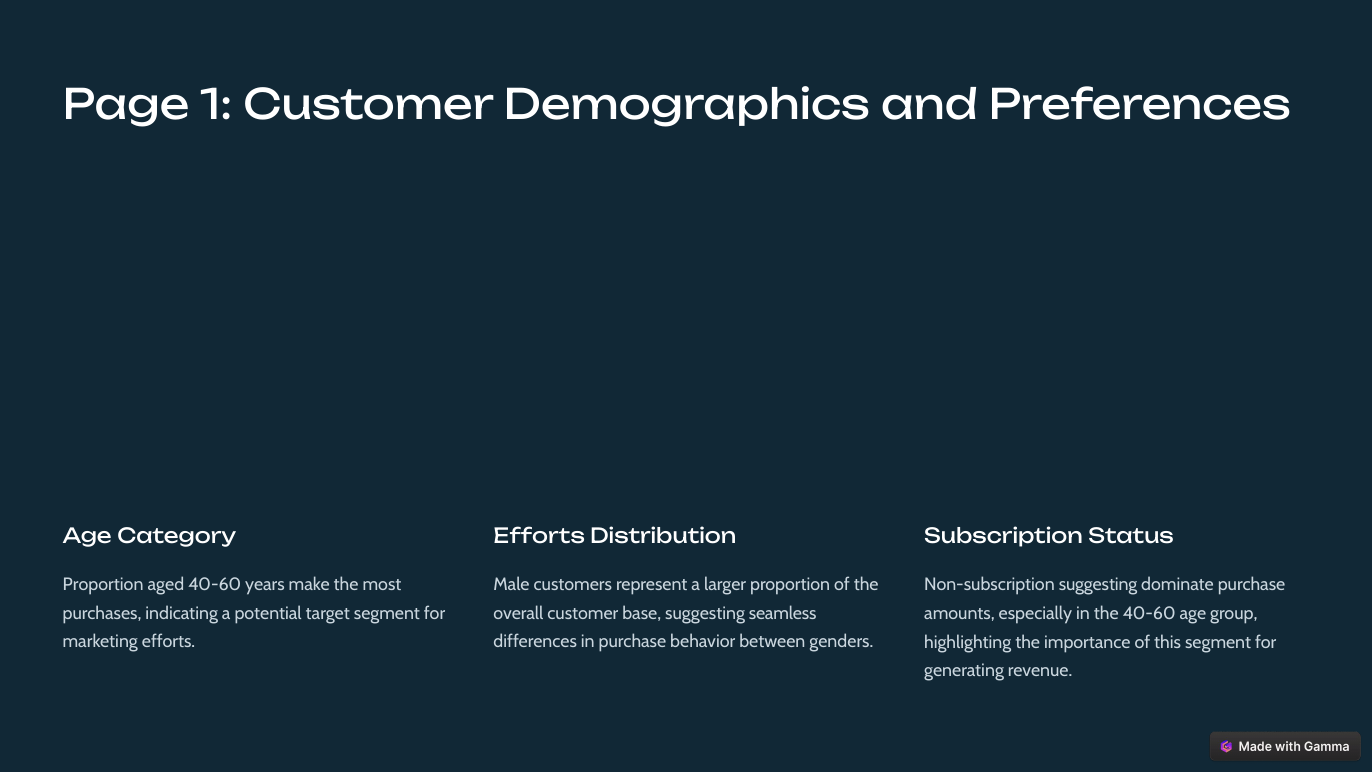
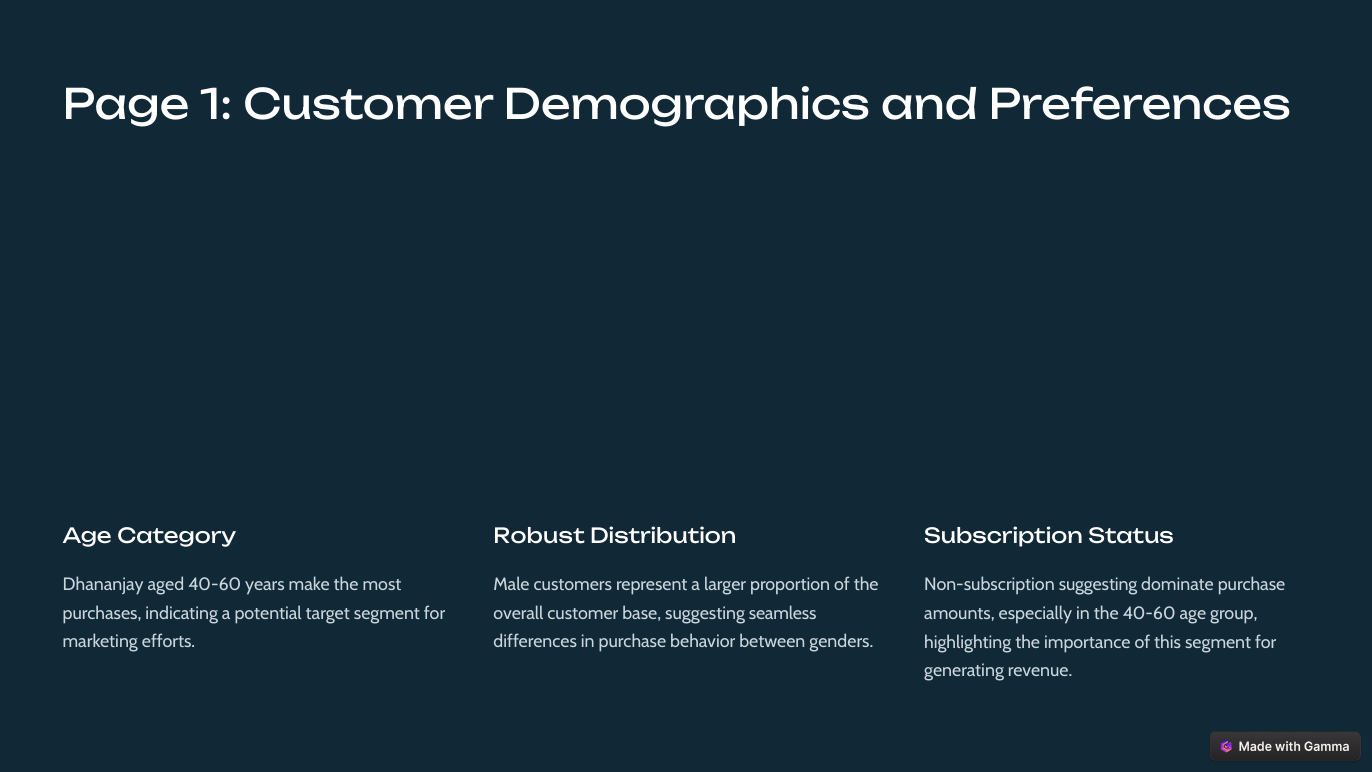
Efforts: Efforts -> Robust (539, 537)
Proportion: Proportion -> Dhananjay (103, 585)
